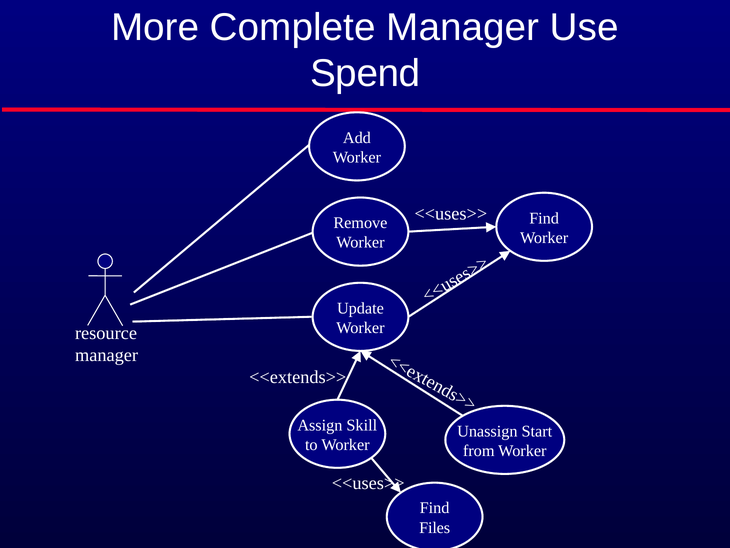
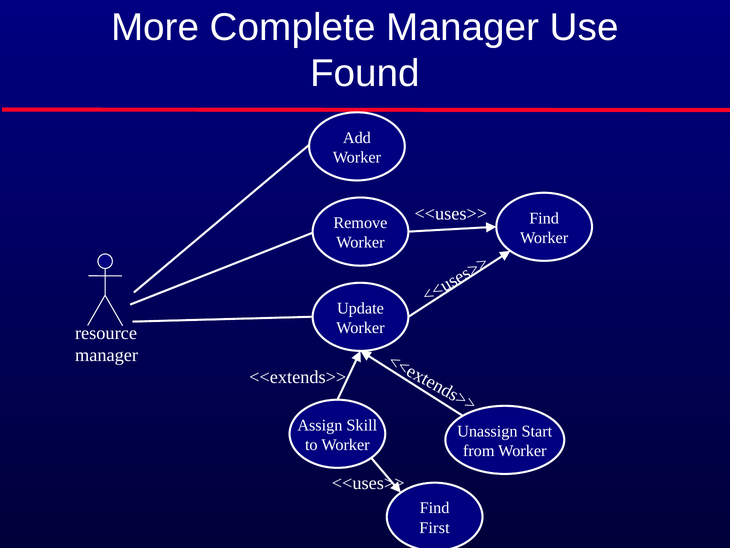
Spend: Spend -> Found (365, 74)
Files: Files -> First (434, 527)
